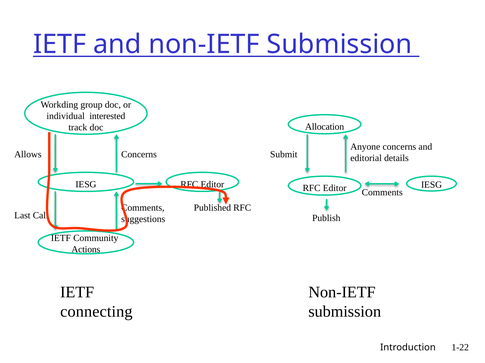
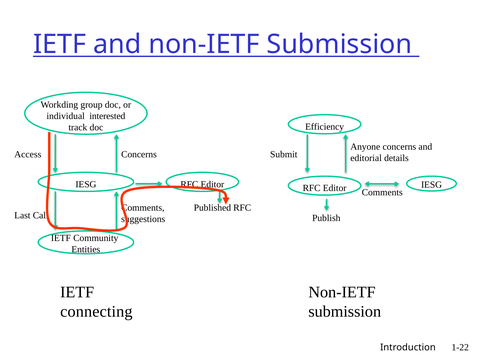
Allocation: Allocation -> Efficiency (325, 127)
Allows: Allows -> Access (28, 155)
Actions: Actions -> Entities (86, 250)
